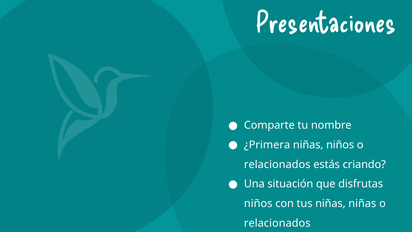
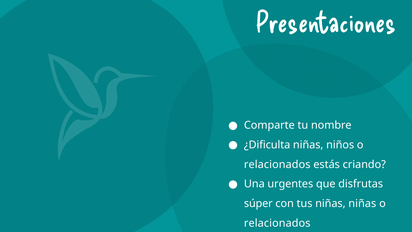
¿Primera: ¿Primera -> ¿Dificulta (267, 145)
situación: situación -> urgentes (290, 184)
niños: niños -> súper (258, 203)
